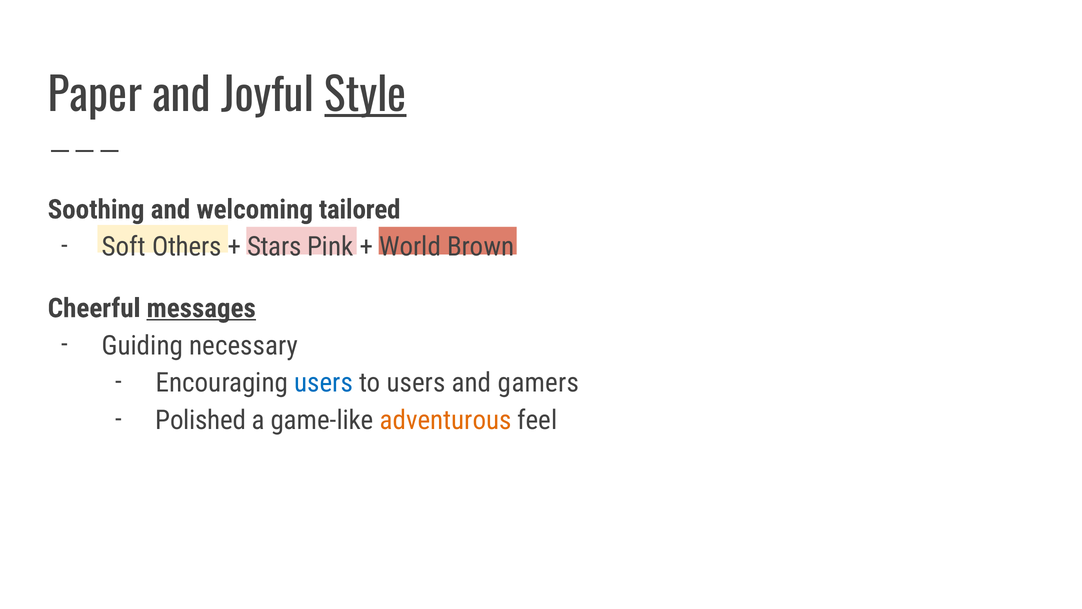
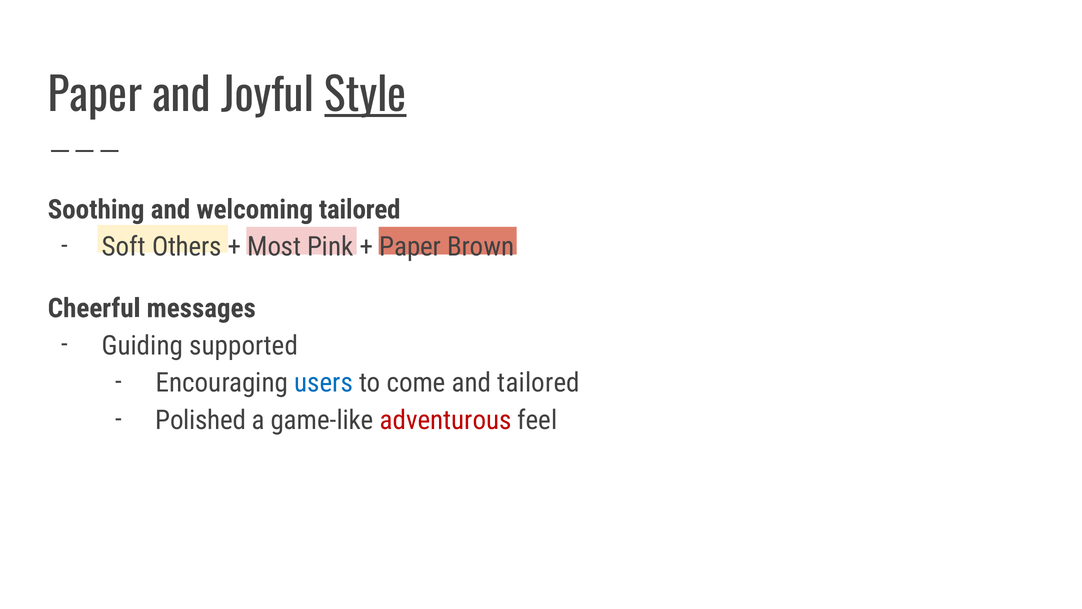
Stars: Stars -> Most (274, 247)
World: World -> Paper (410, 247)
messages underline: present -> none (201, 308)
necessary: necessary -> supported (244, 345)
to users: users -> come (416, 383)
and gamers: gamers -> tailored (539, 383)
adventurous colour: orange -> red (446, 420)
